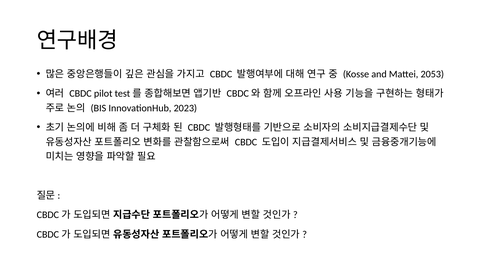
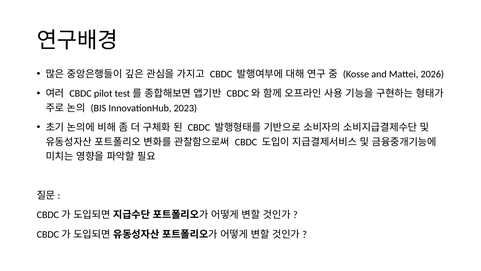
2053: 2053 -> 2026 (432, 74)
